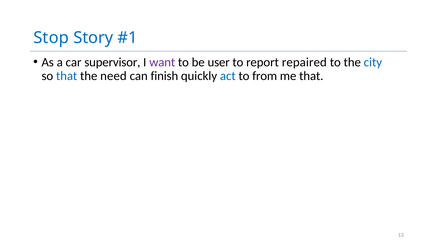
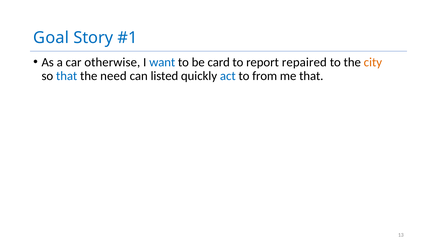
Stop: Stop -> Goal (51, 38)
supervisor: supervisor -> otherwise (112, 62)
want colour: purple -> blue (162, 62)
user: user -> card (219, 62)
city colour: blue -> orange (373, 62)
finish: finish -> listed (164, 76)
